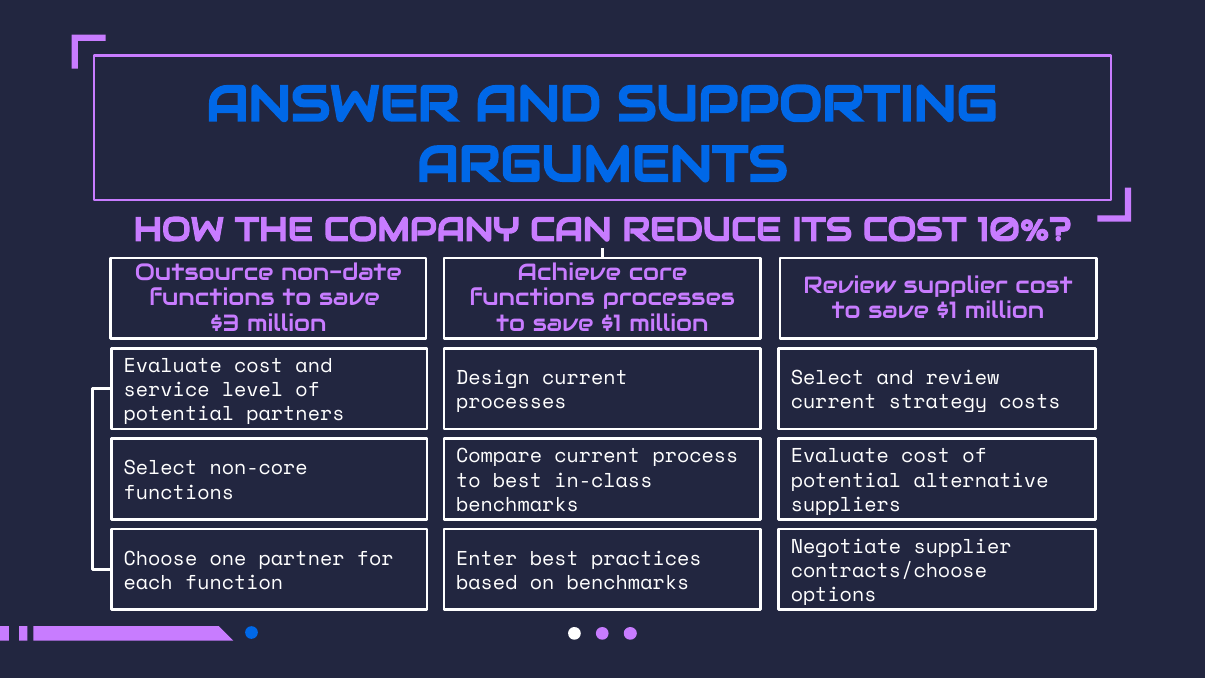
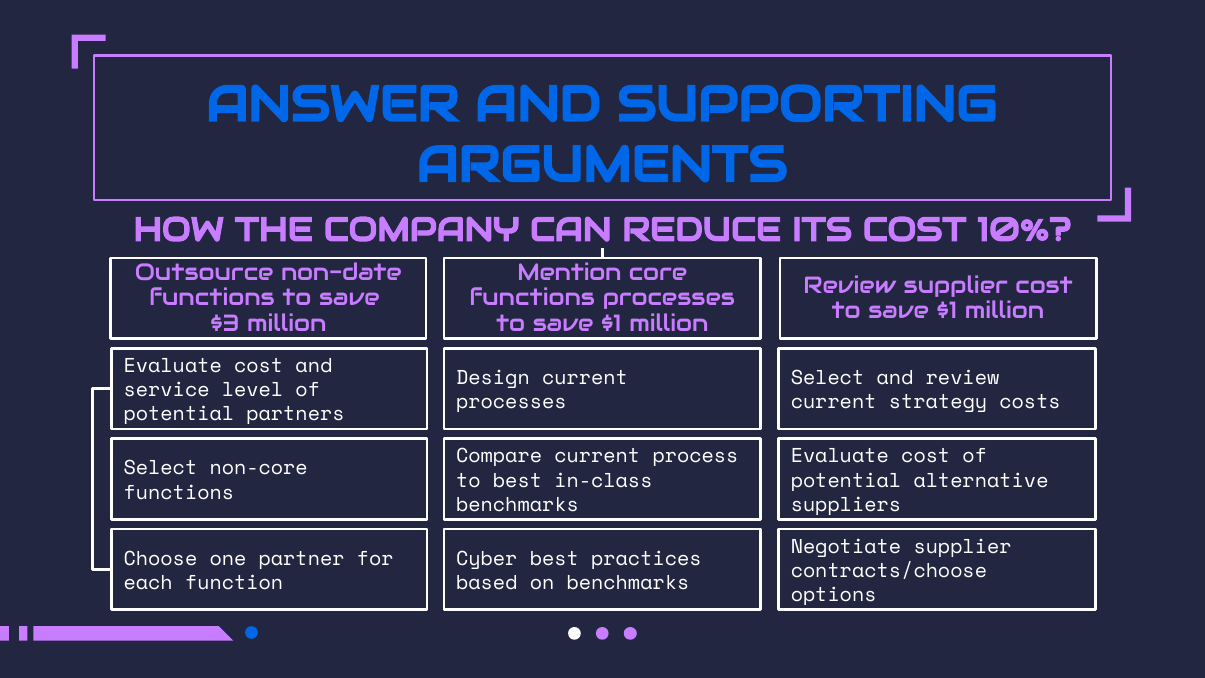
Achieve: Achieve -> Mention (569, 273)
Enter: Enter -> Cyber (487, 559)
